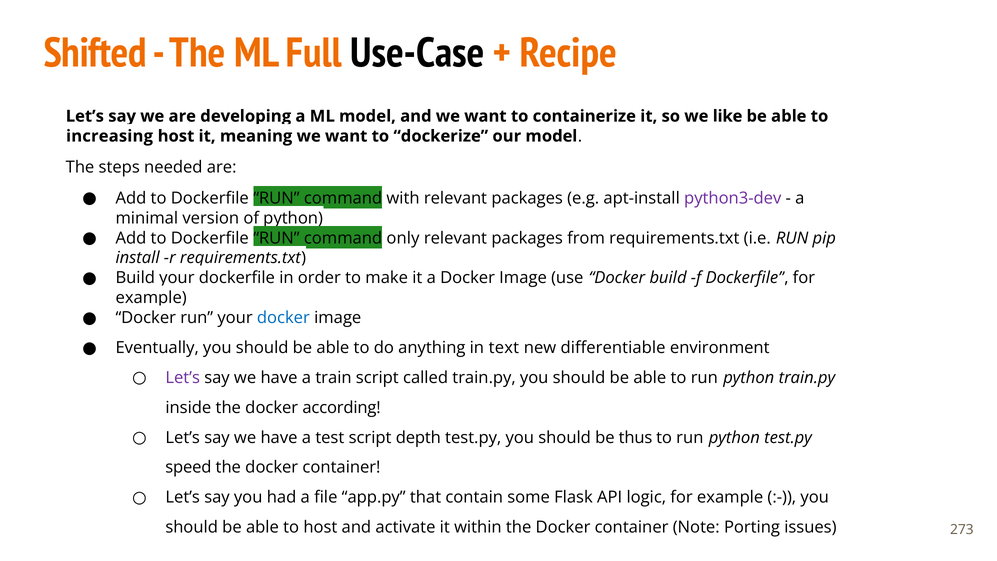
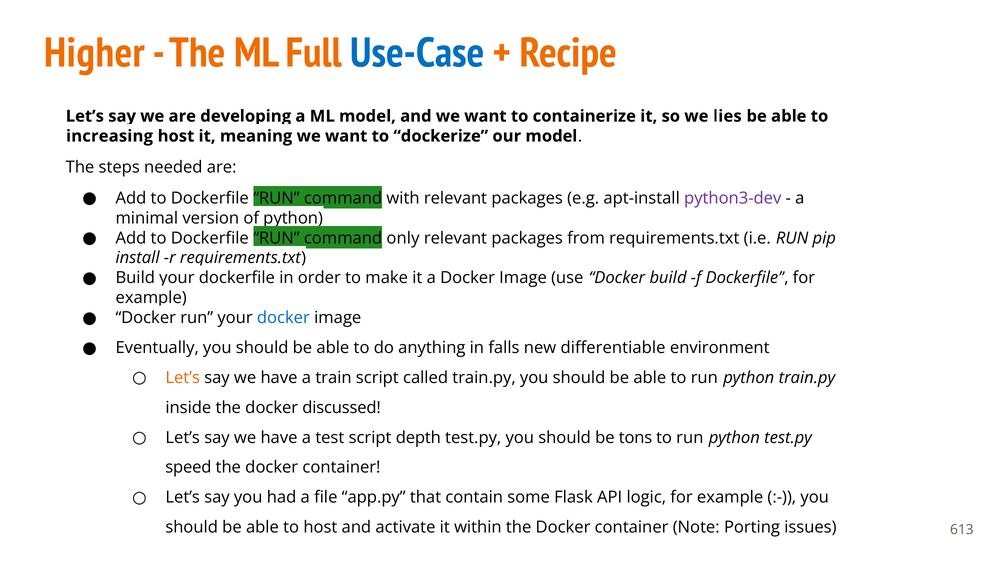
Shifted: Shifted -> Higher (95, 53)
Use-Case colour: black -> blue (417, 53)
like: like -> lies (727, 116)
text: text -> falls (504, 348)
Let’s colour: purple -> orange (183, 378)
according: according -> discussed (342, 407)
thus: thus -> tons (636, 437)
273: 273 -> 613 (962, 530)
